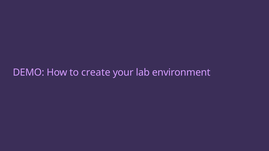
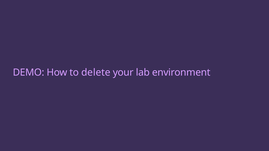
create: create -> delete (96, 73)
